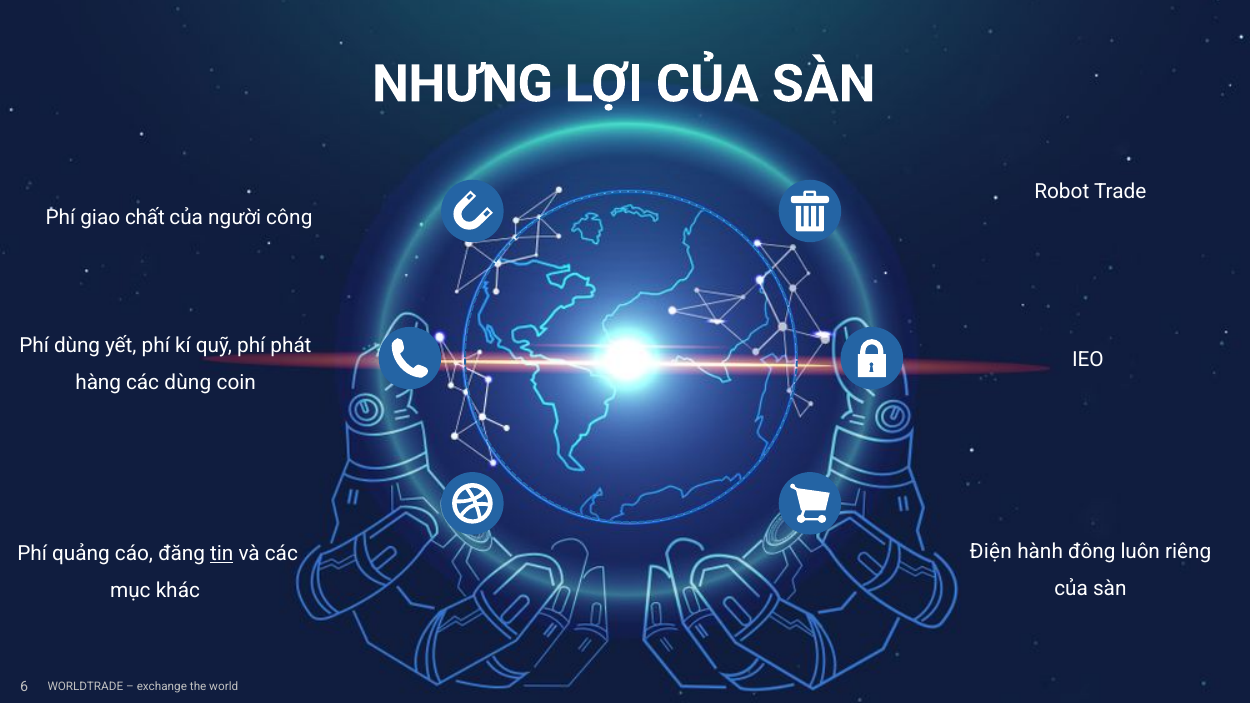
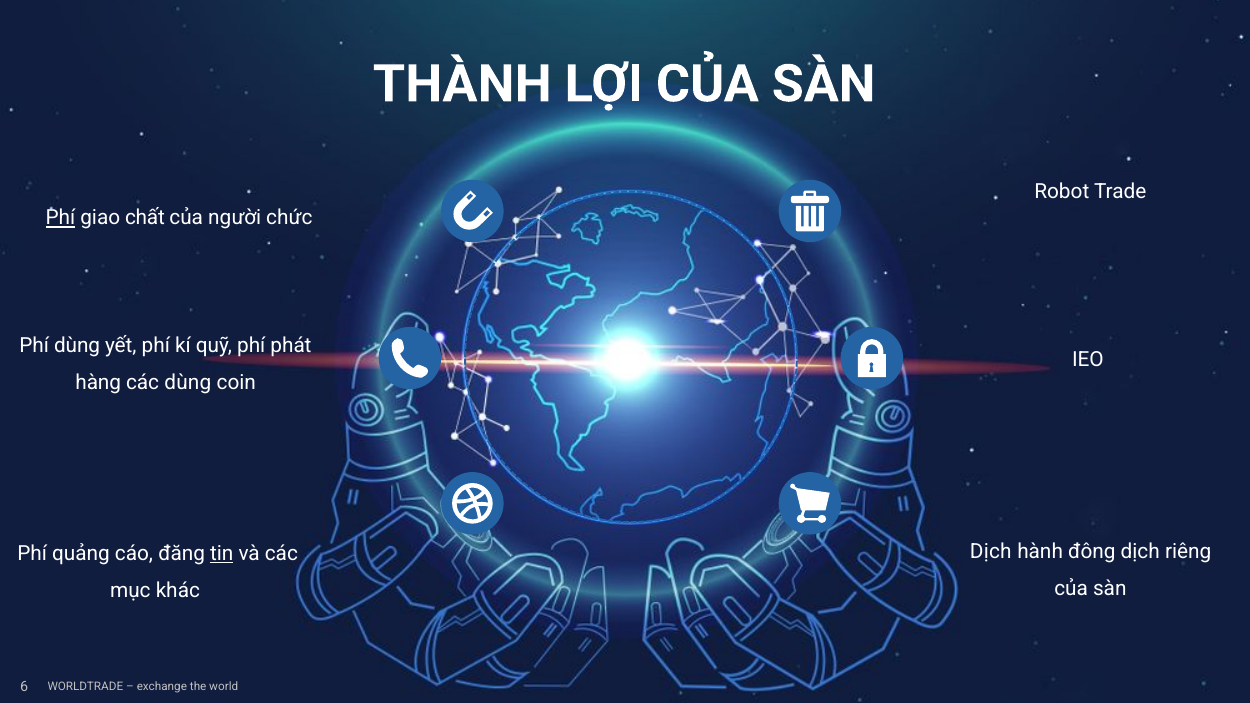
NHƯNG: NHƯNG -> THÀNH (462, 84)
Phí underline: none -> present (60, 218)
công: công -> chức (289, 218)
Điện: Điện -> Dịch (991, 552)
đông luôn: luôn -> dịch (1140, 552)
